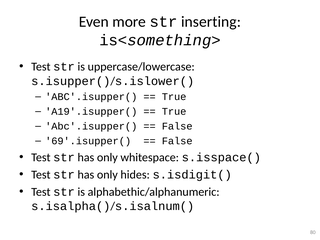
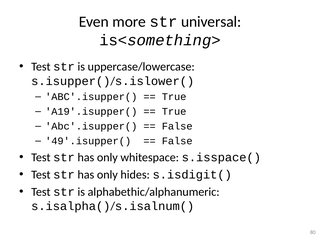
inserting: inserting -> universal (211, 22)
69'.isupper(: 69'.isupper( -> 49'.isupper( (88, 141)
